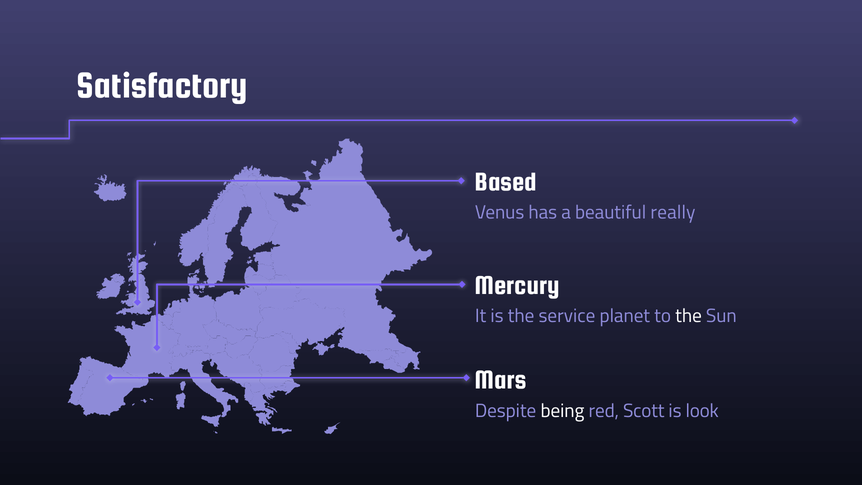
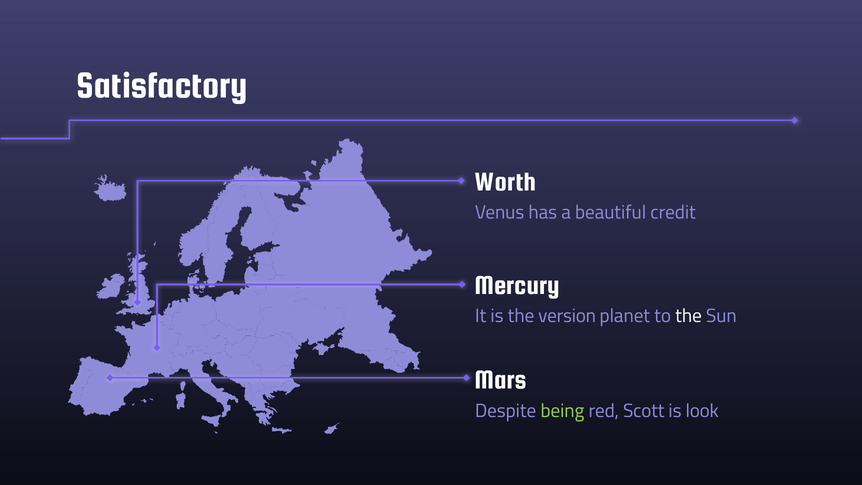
Based: Based -> Worth (506, 181)
really: really -> credit (673, 213)
service: service -> version (567, 316)
being colour: white -> light green (562, 411)
